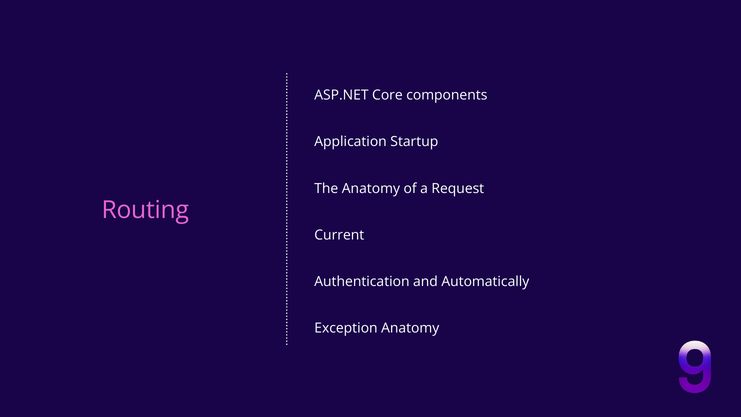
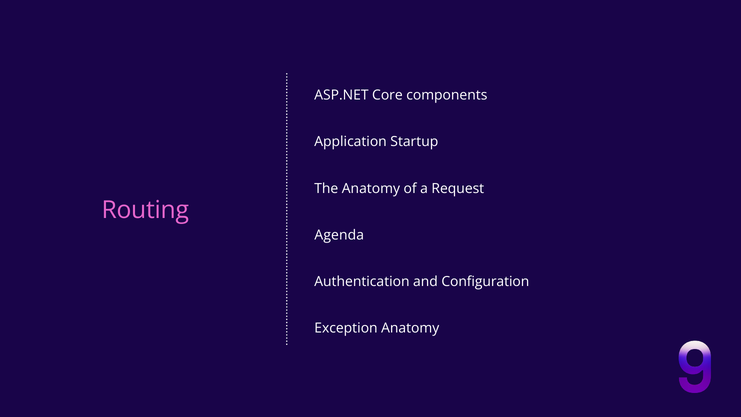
Current: Current -> Agenda (339, 235)
Automatically: Automatically -> Configuration (485, 282)
